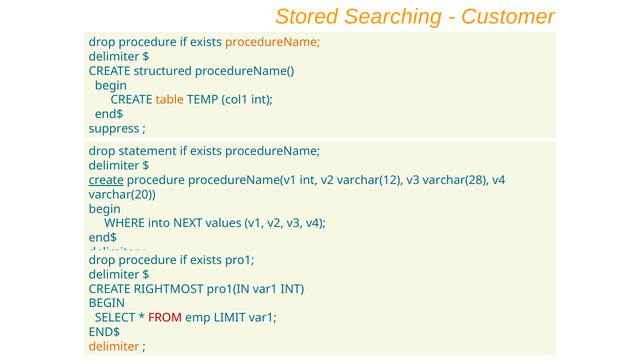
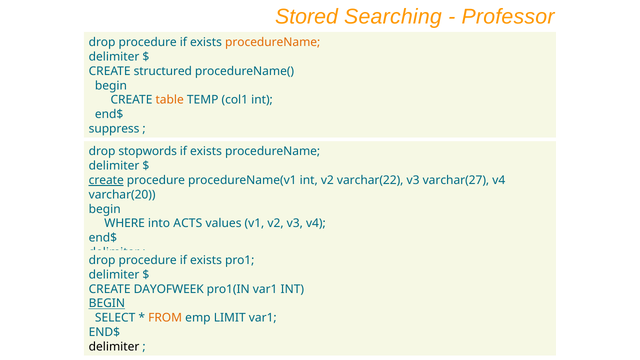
Customer: Customer -> Professor (508, 17)
statement: statement -> stopwords (148, 152)
varchar(12: varchar(12 -> varchar(22 (370, 180)
varchar(28: varchar(28 -> varchar(27 (456, 180)
NEXT: NEXT -> ACTS (188, 224)
RIGHTMOST: RIGHTMOST -> DAYOFWEEK (169, 289)
BEGIN underline: none -> present (107, 304)
FROM colour: red -> orange (165, 318)
delimiter colour: orange -> black (114, 347)
